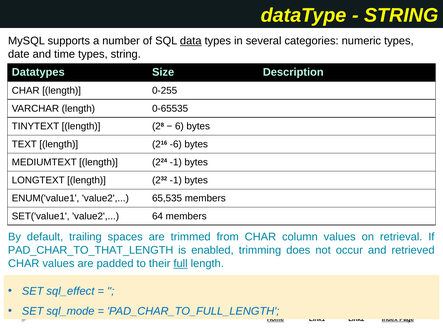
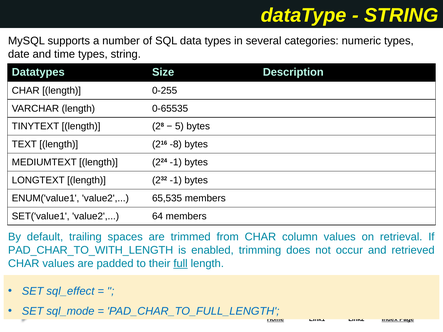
data underline: present -> none (191, 41)
6: 6 -> 5 (179, 127)
-6: -6 -> -8 (176, 144)
PAD_CHAR_TO_THAT_LENGTH: PAD_CHAR_TO_THAT_LENGTH -> PAD_CHAR_TO_WITH_LENGTH (91, 250)
